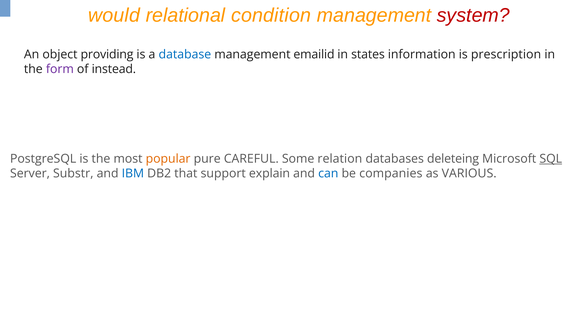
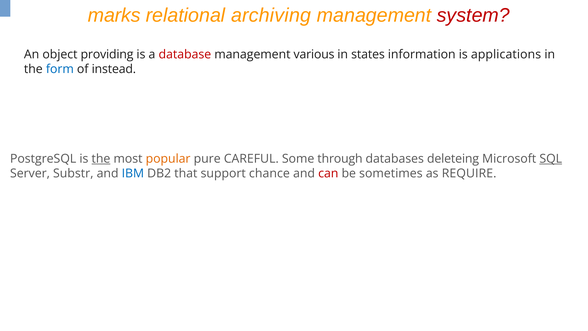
would: would -> marks (114, 15)
condition: condition -> archiving (271, 15)
database colour: blue -> red (185, 54)
emailid: emailid -> various (314, 54)
prescription: prescription -> applications (506, 54)
form colour: purple -> blue (60, 69)
the underline: none -> present (101, 159)
relation: relation -> through (340, 159)
explain: explain -> chance (269, 173)
can colour: blue -> red (328, 173)
companies: companies -> sometimes (391, 173)
VARIOUS: VARIOUS -> REQUIRE (469, 173)
